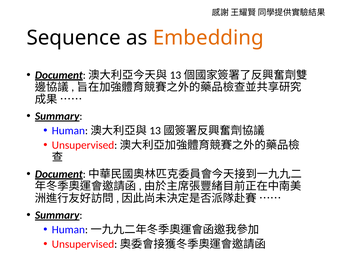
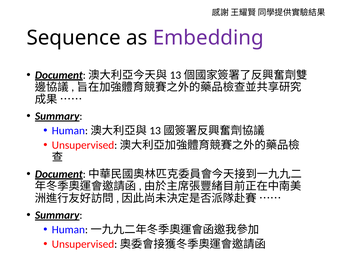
Embedding colour: orange -> purple (208, 38)
